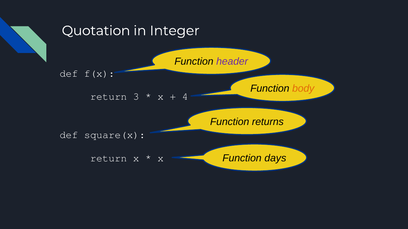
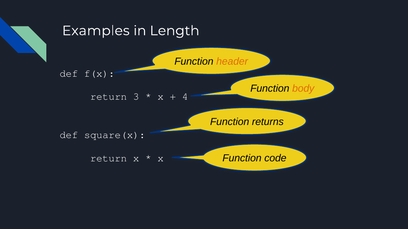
Quotation: Quotation -> Examples (96, 31)
Integer: Integer -> Length (175, 31)
header colour: purple -> orange (232, 62)
days: days -> code (275, 159)
